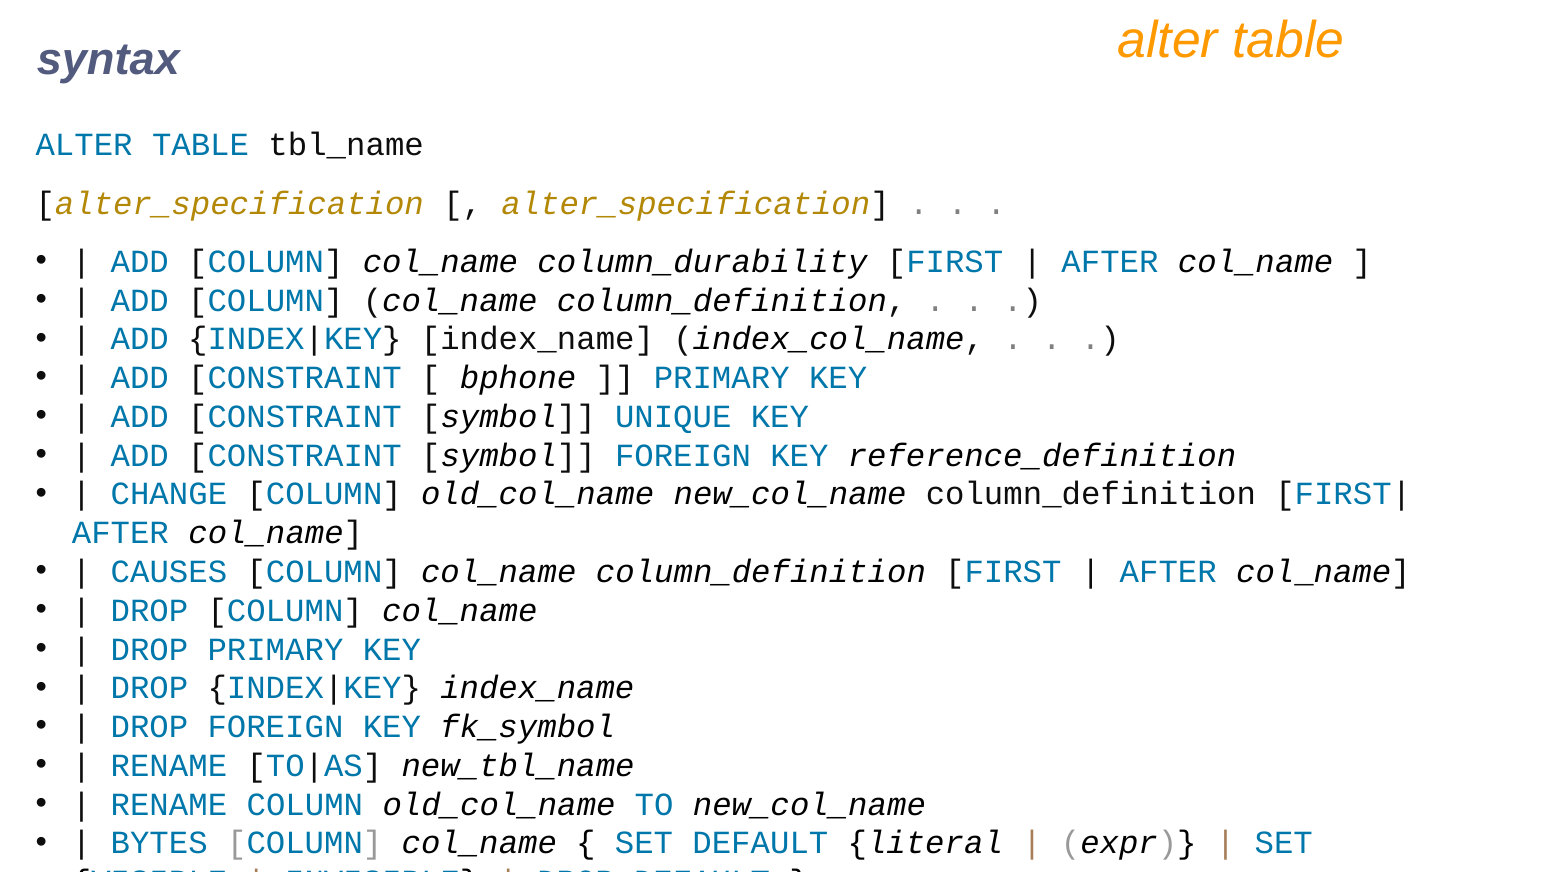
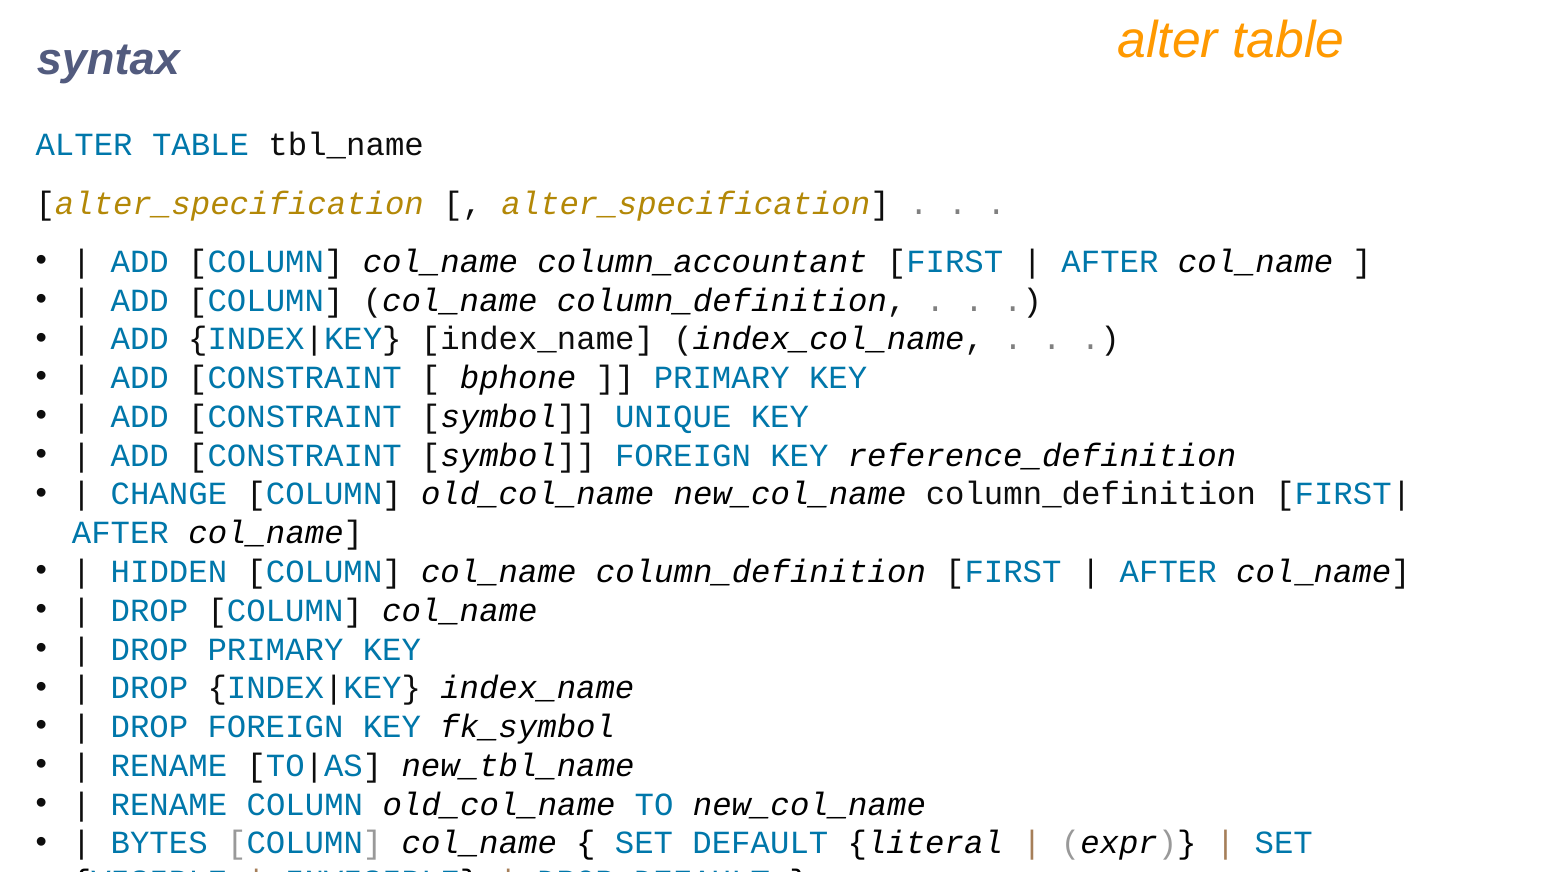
column_durability: column_durability -> column_accountant (703, 262)
CAUSES: CAUSES -> HIDDEN (169, 572)
